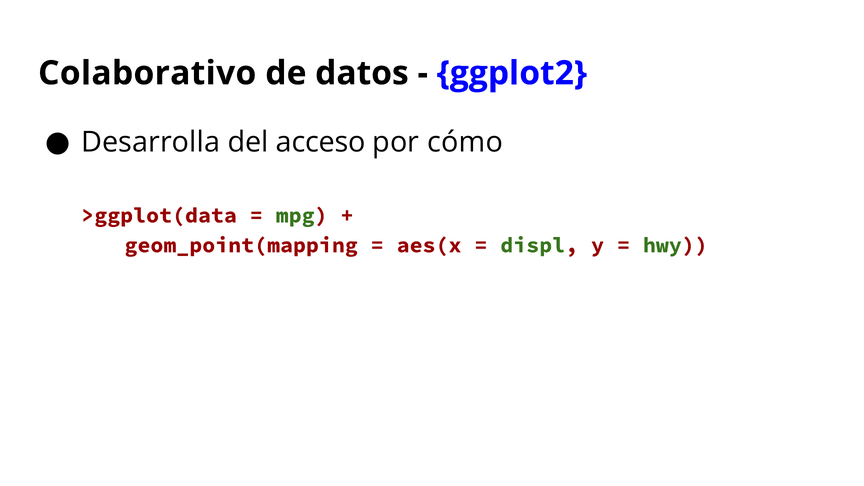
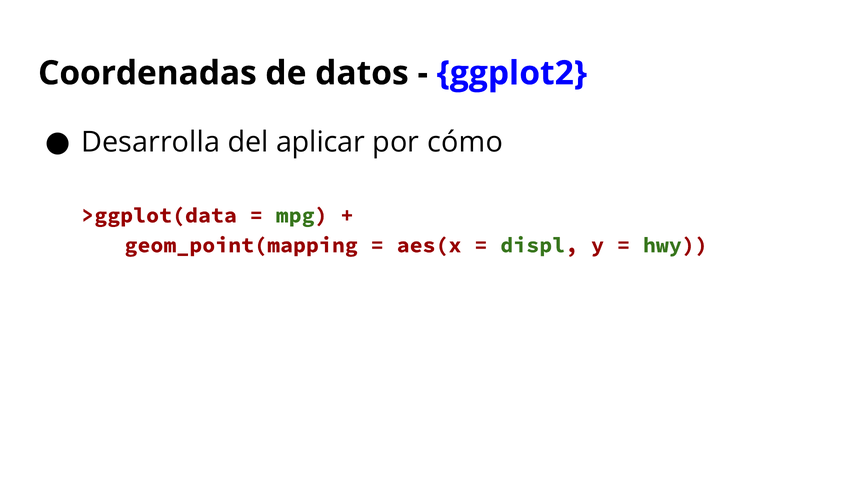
Colaborativo: Colaborativo -> Coordenadas (147, 73)
acceso: acceso -> aplicar (321, 142)
